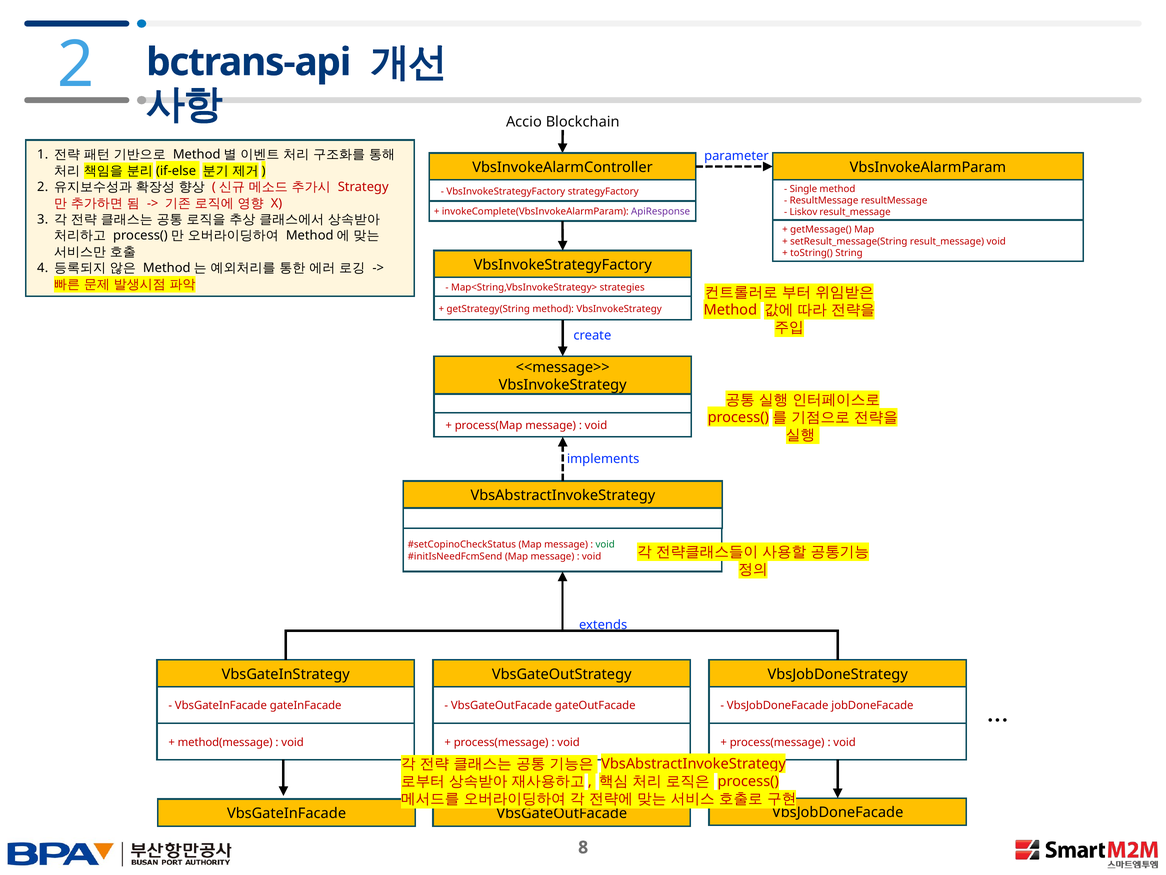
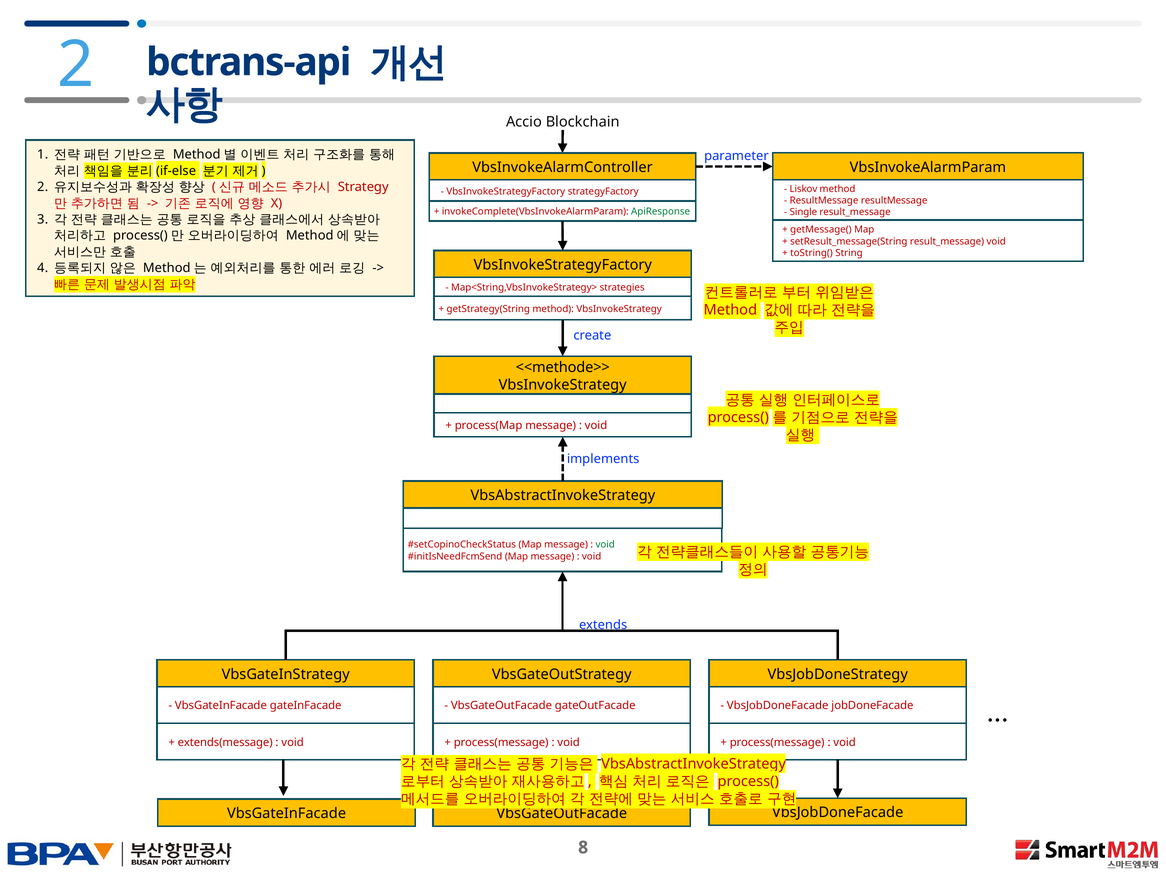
Single: Single -> Liskov (803, 189)
ApiResponse colour: purple -> green (661, 212)
Liskov: Liskov -> Single (803, 212)
<<message>>: <<message>> -> <<methode>> (563, 367)
method(message: method(message -> extends(message (225, 742)
